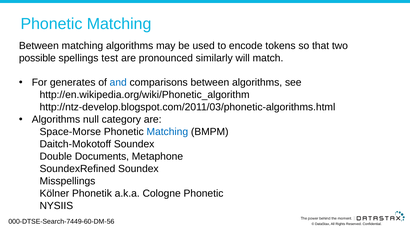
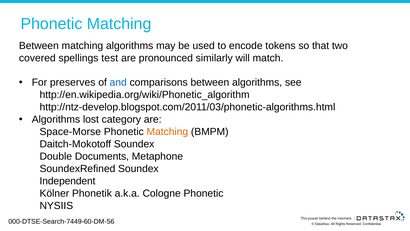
possible: possible -> covered (37, 58)
generates: generates -> preserves (73, 82)
null: null -> lost (91, 119)
Matching colour: blue -> orange (167, 132)
Misspellings: Misspellings -> Independent (68, 181)
